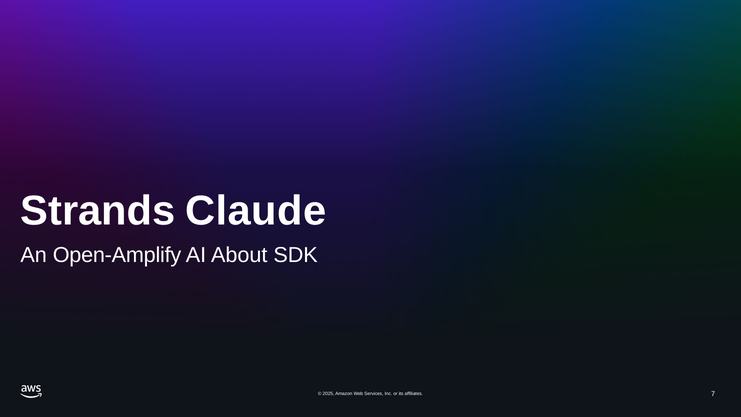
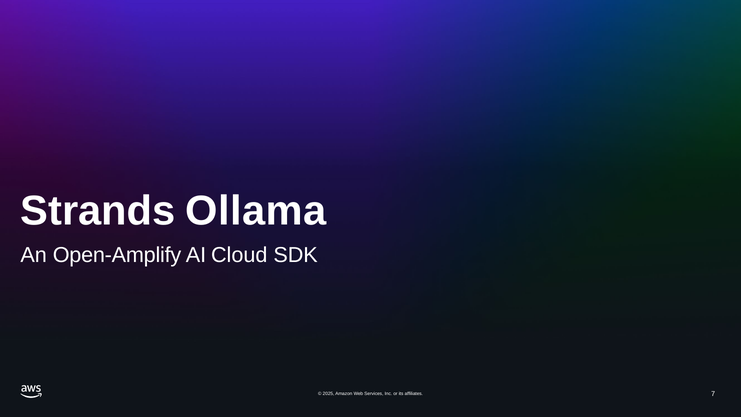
Claude: Claude -> Ollama (256, 211)
About: About -> Cloud (239, 255)
